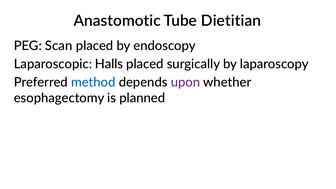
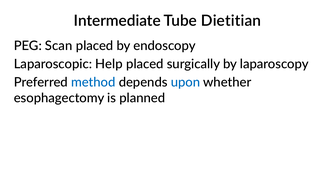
Anastomotic: Anastomotic -> Intermediate (117, 21)
Halls: Halls -> Help (109, 64)
upon colour: purple -> blue (185, 82)
